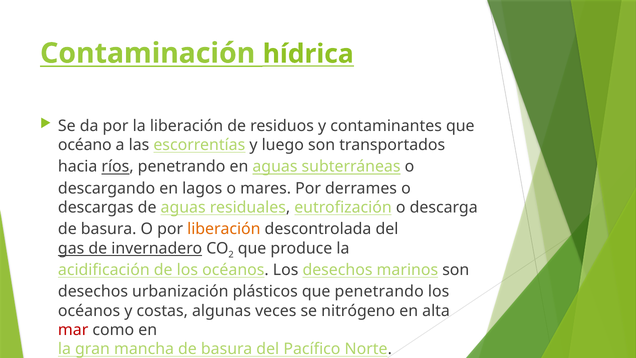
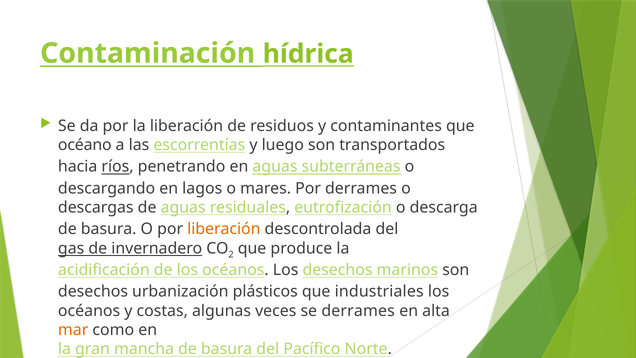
que penetrando: penetrando -> industriales (379, 292)
se nitrógeno: nitrógeno -> derrames (358, 311)
mar colour: red -> orange (73, 330)
